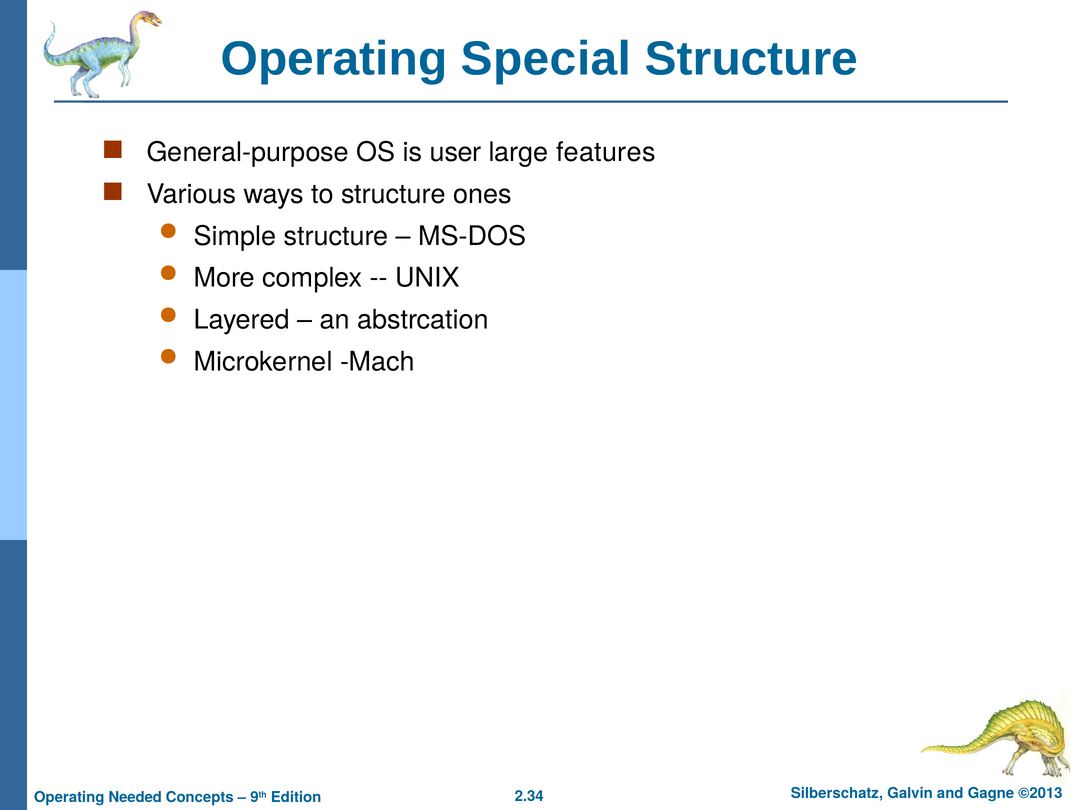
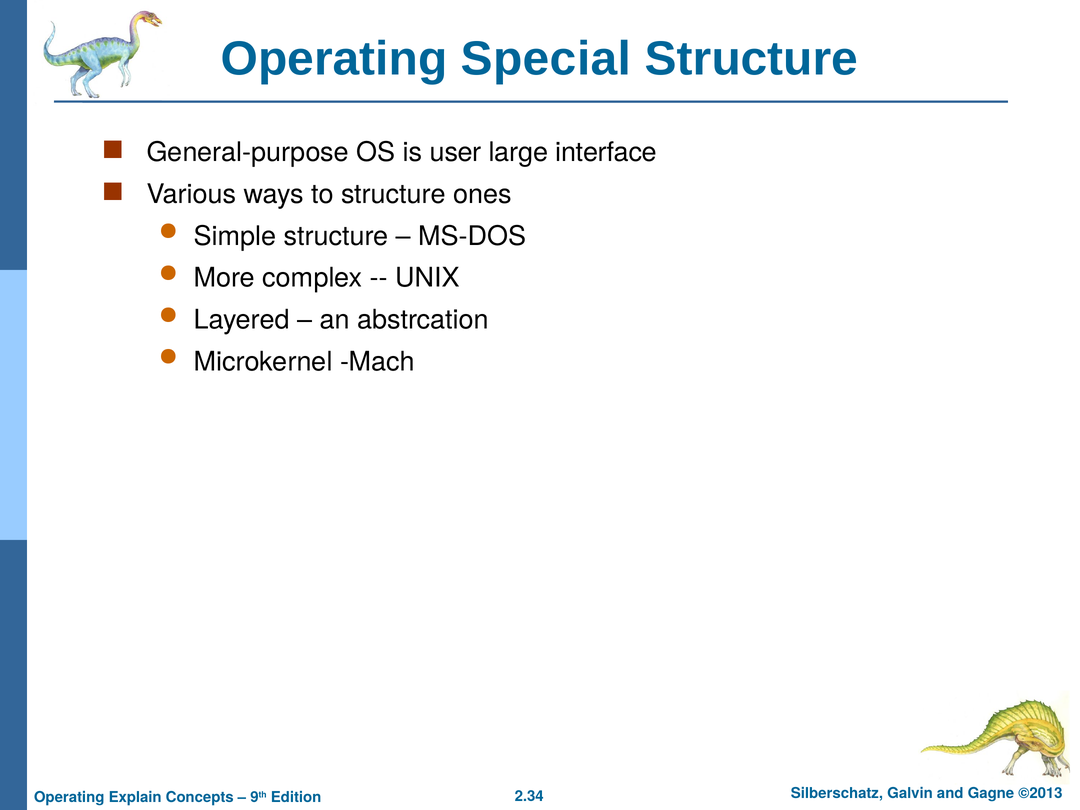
features: features -> interface (606, 152)
Needed: Needed -> Explain (135, 797)
